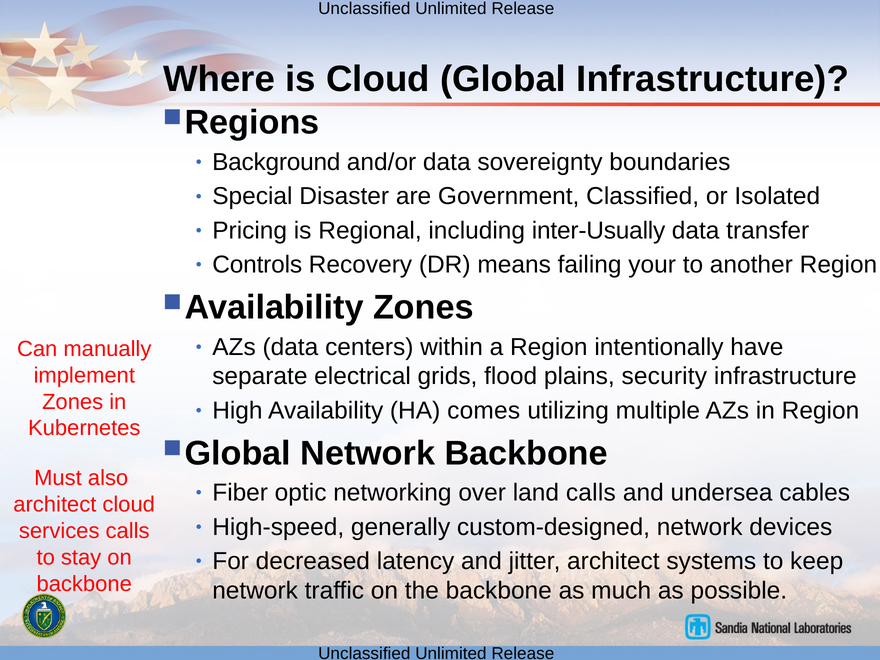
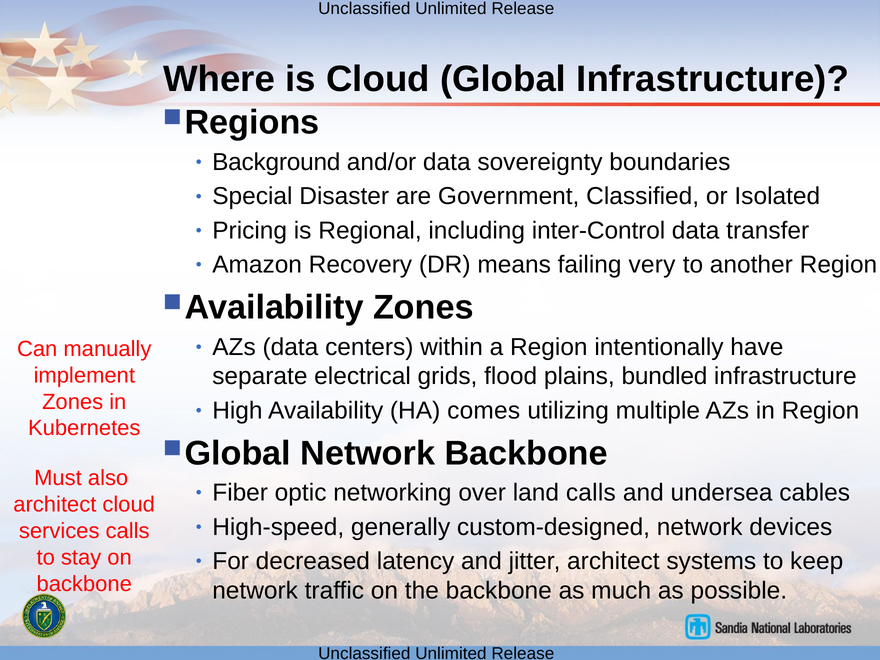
inter-Usually: inter-Usually -> inter-Control (599, 231)
Controls: Controls -> Amazon (257, 265)
your: your -> very (652, 265)
security: security -> bundled (664, 376)
